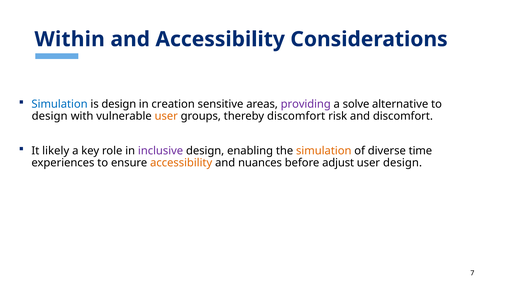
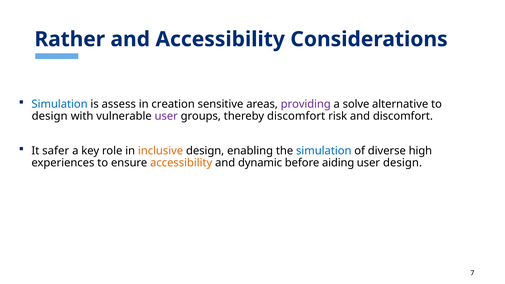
Within: Within -> Rather (70, 39)
is design: design -> assess (119, 104)
user colour: orange -> purple (166, 116)
likely: likely -> safer (56, 151)
inclusive colour: purple -> orange (161, 151)
simulation colour: orange -> blue (324, 151)
time: time -> high (420, 151)
nuances: nuances -> dynamic (260, 163)
adjust: adjust -> aiding (338, 163)
